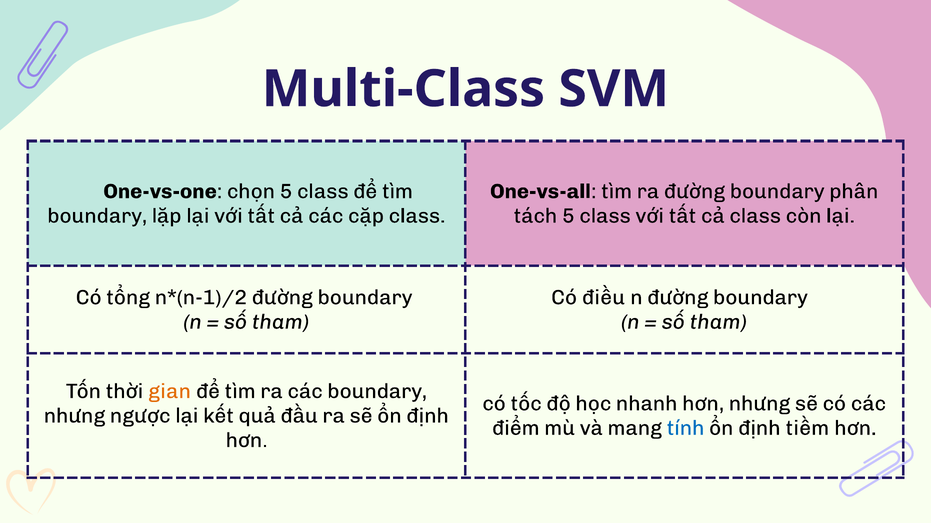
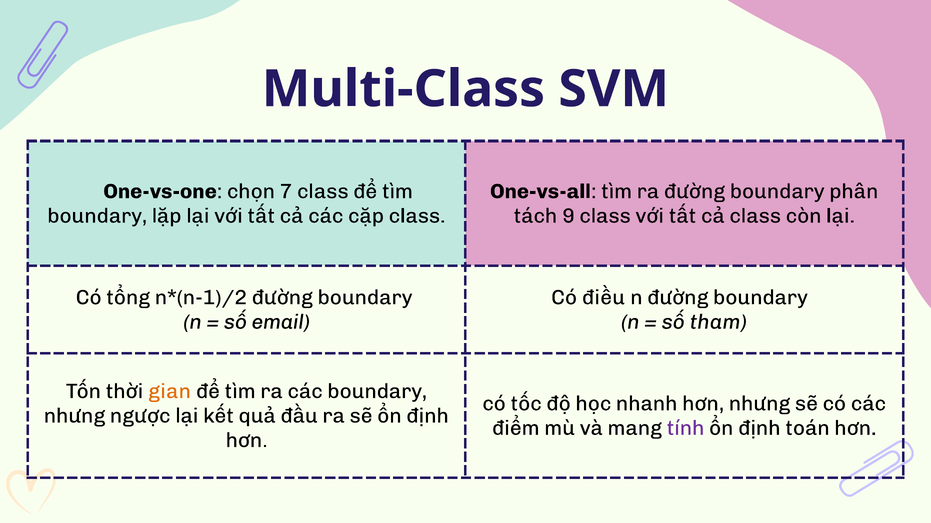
chọn 5: 5 -> 7 (286, 192)
tách 5: 5 -> 9 (568, 216)
tham: tham -> email (281, 322)
tính colour: blue -> purple (686, 429)
tiềm: tiềm -> toán (807, 429)
